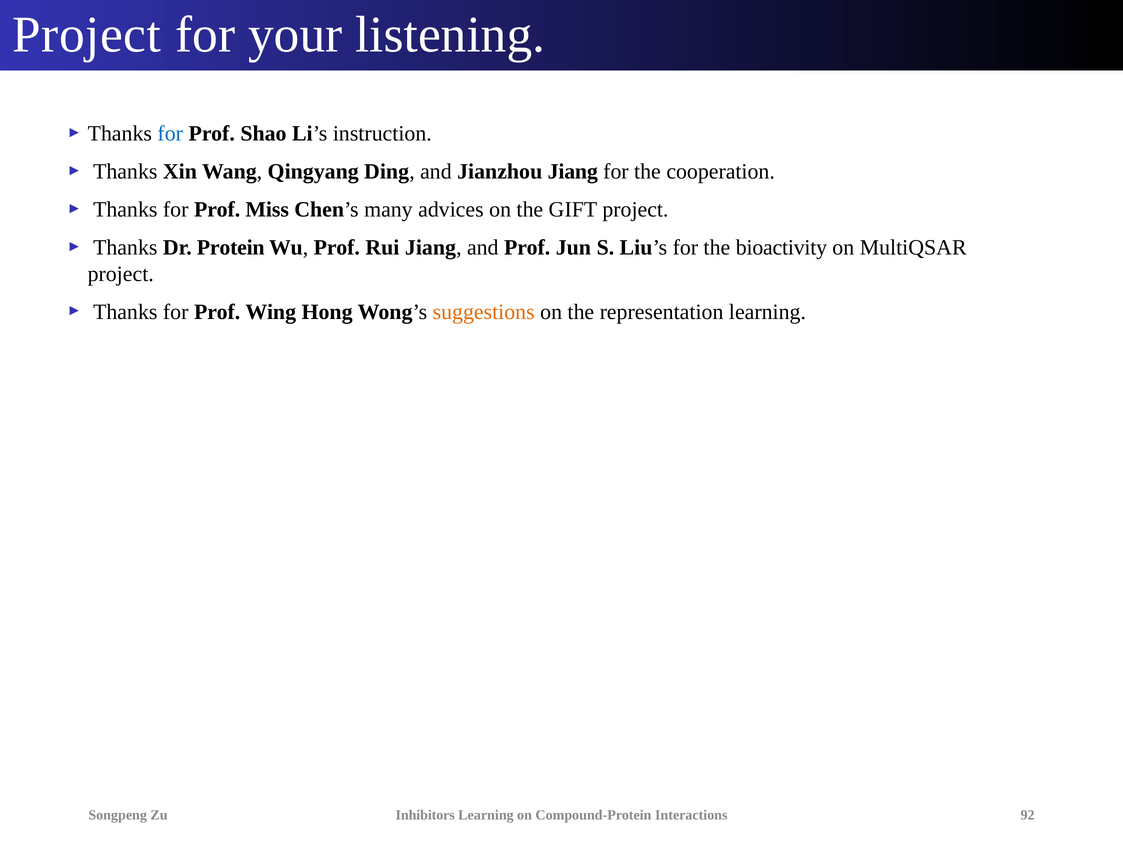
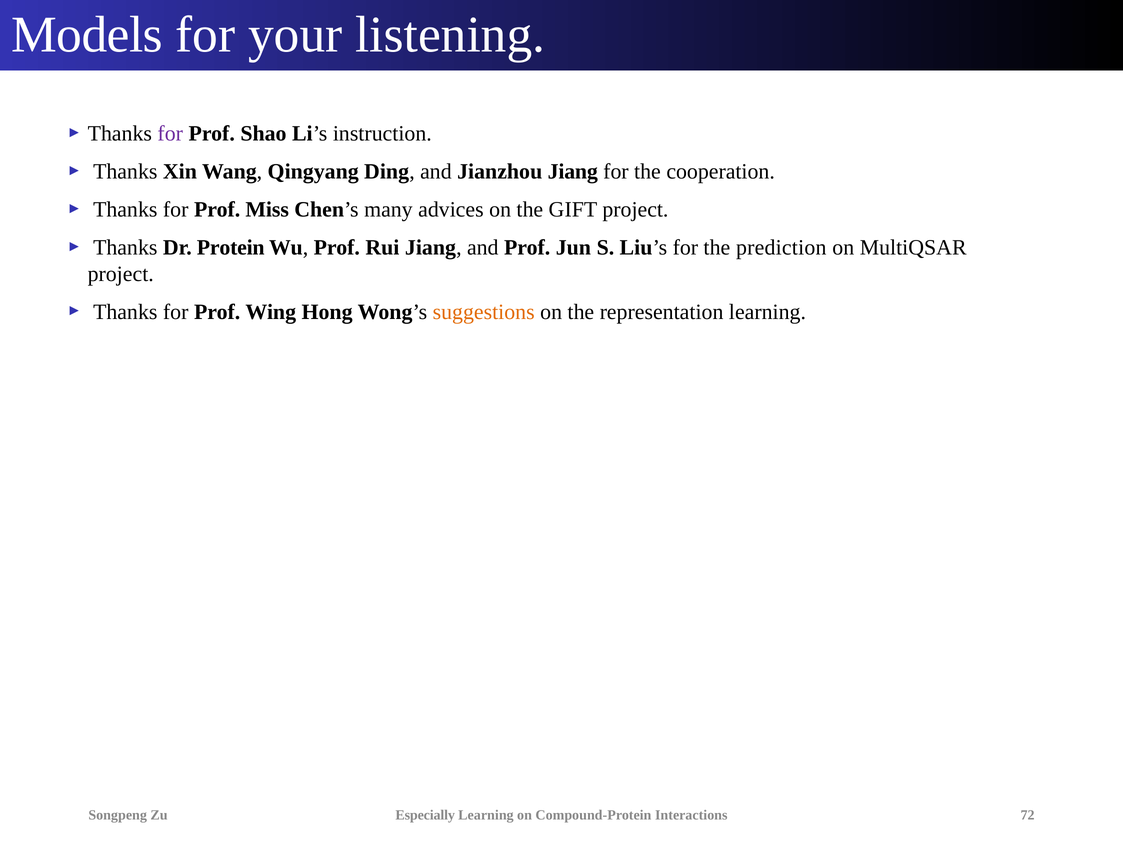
Project: Project -> Models (87, 35)
for colour: blue -> purple (170, 133)
bioactivity: bioactivity -> prediction (781, 247)
Inhibitors: Inhibitors -> Especially (425, 814)
92: 92 -> 72 (1028, 814)
